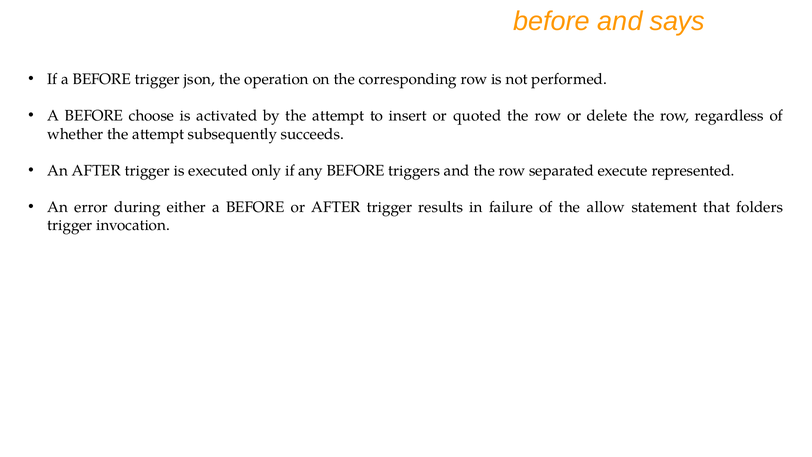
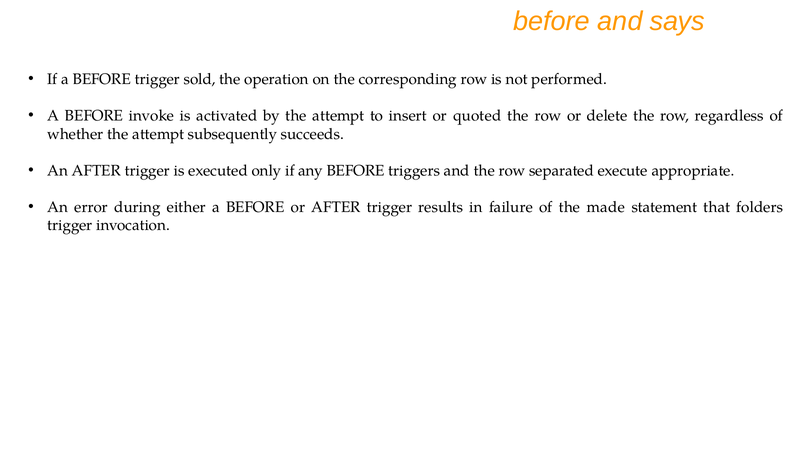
json: json -> sold (200, 79)
choose: choose -> invoke (152, 116)
represented: represented -> appropriate (693, 171)
allow: allow -> made (606, 207)
